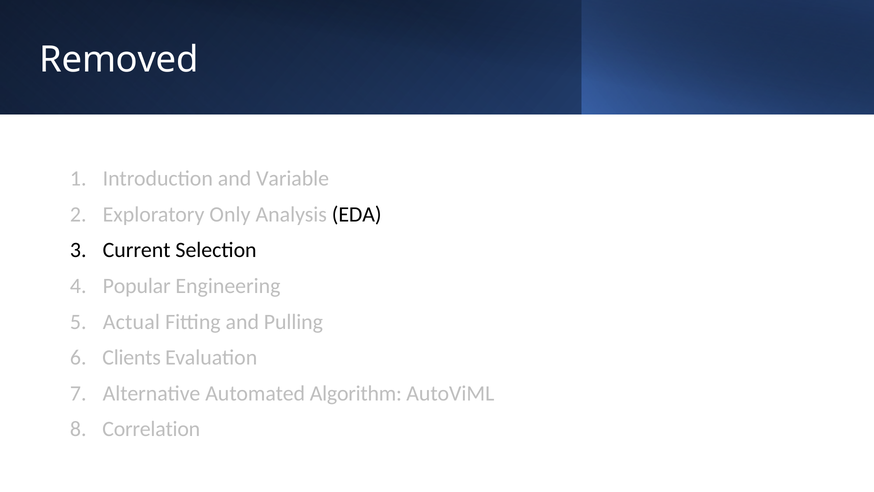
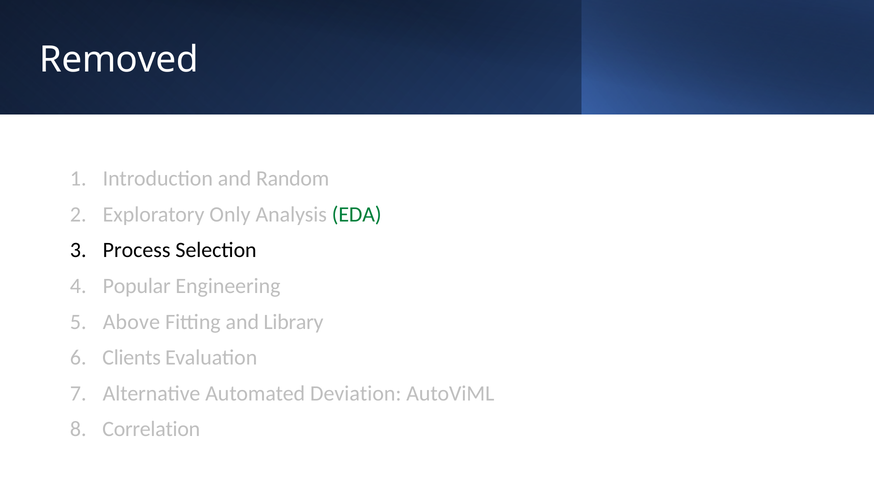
Variable: Variable -> Random (293, 179)
EDA colour: black -> green (357, 214)
Current: Current -> Process (137, 250)
Actual: Actual -> Above (131, 322)
Pulling: Pulling -> Library (293, 322)
Algorithm: Algorithm -> Deviation (356, 393)
